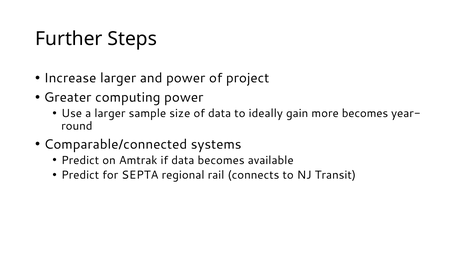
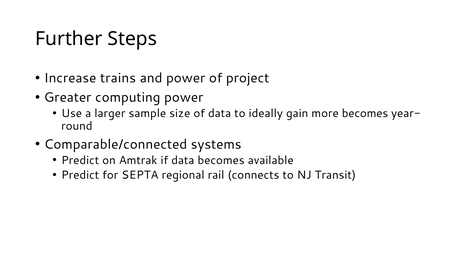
Increase larger: larger -> trains (118, 78)
